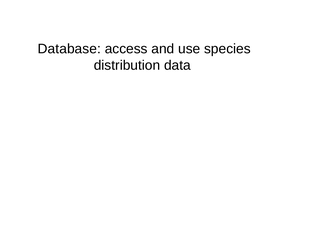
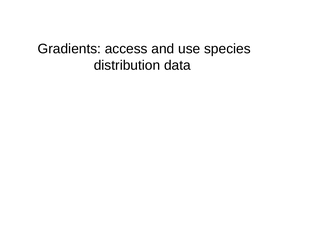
Database: Database -> Gradients (69, 49)
